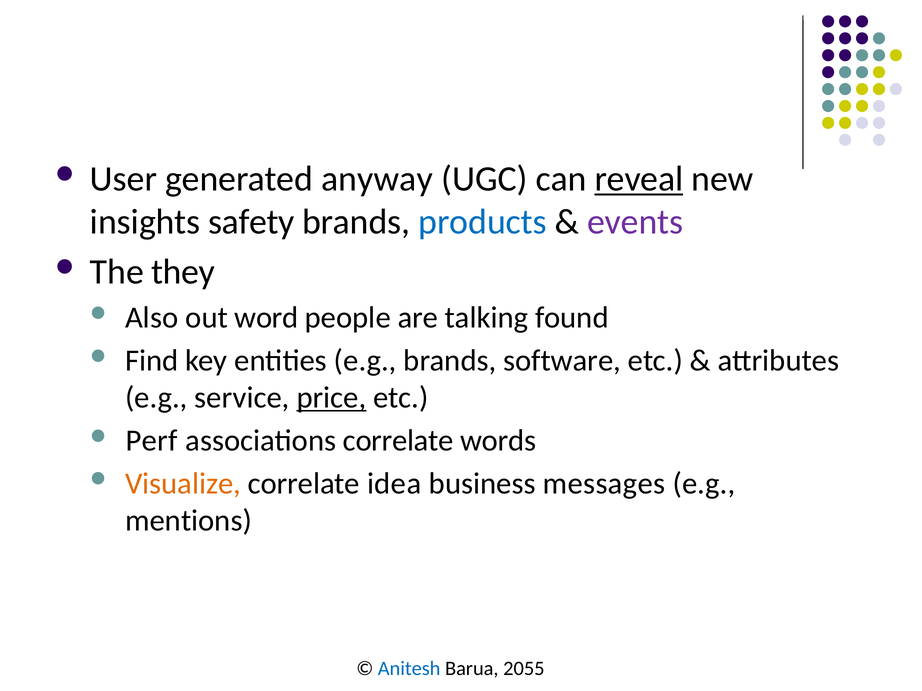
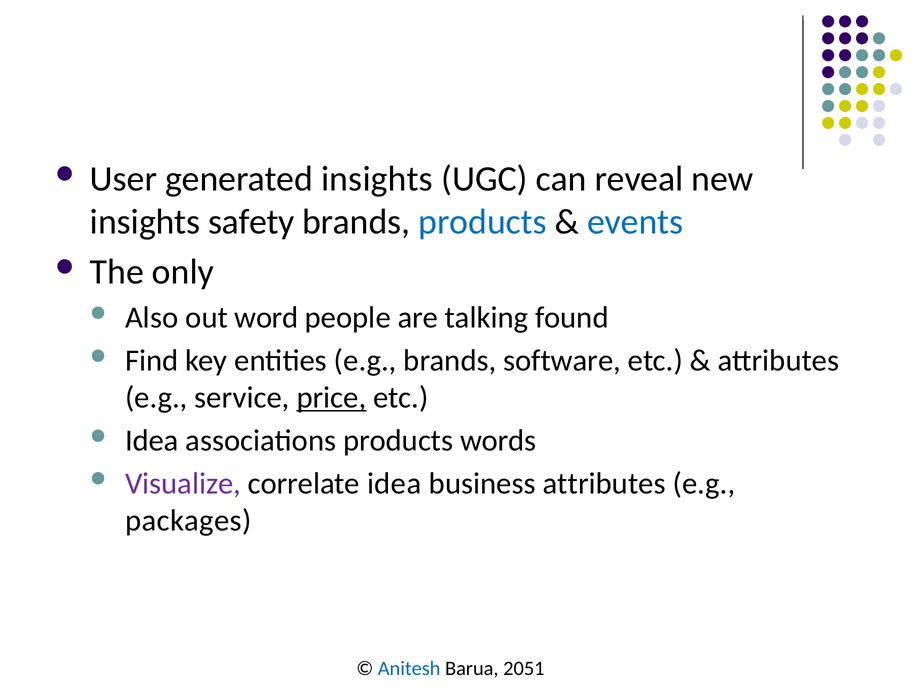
generated anyway: anyway -> insights (377, 179)
reveal underline: present -> none (639, 179)
events colour: purple -> blue (635, 222)
they: they -> only (183, 272)
Perf: Perf -> Idea (152, 441)
associations correlate: correlate -> products (398, 441)
Visualize colour: orange -> purple (183, 484)
business messages: messages -> attributes (604, 484)
mentions: mentions -> packages (188, 521)
2055: 2055 -> 2051 (524, 669)
